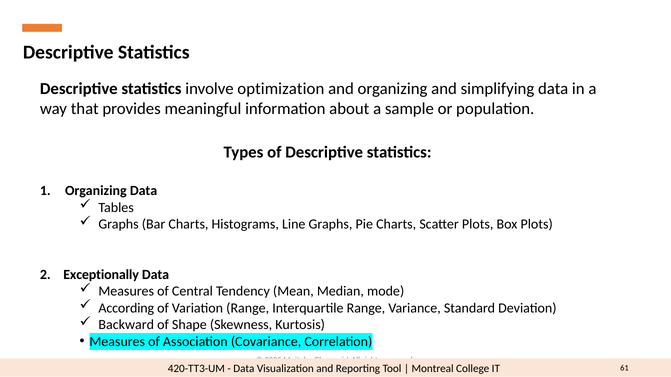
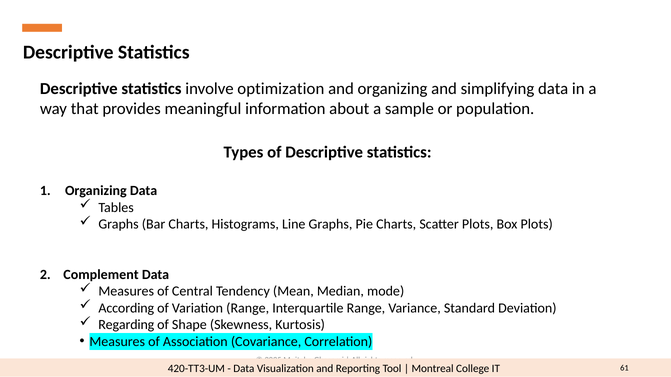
Exceptionally: Exceptionally -> Complement (101, 275)
Backward: Backward -> Regarding (126, 325)
